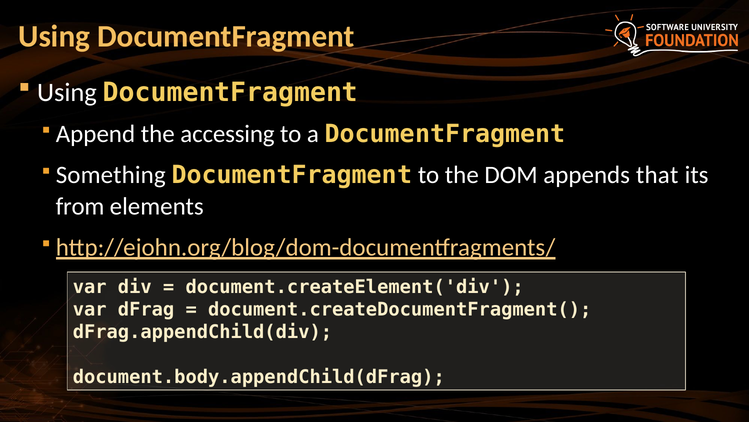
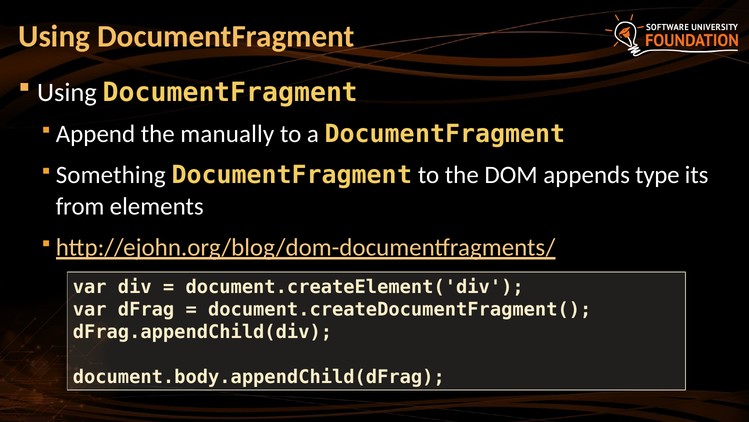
accessing: accessing -> manually (227, 134)
that: that -> type (657, 175)
